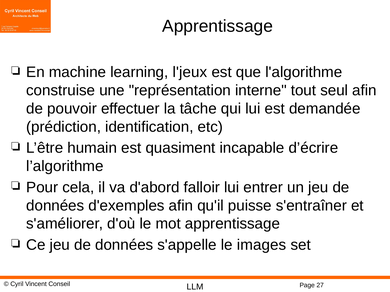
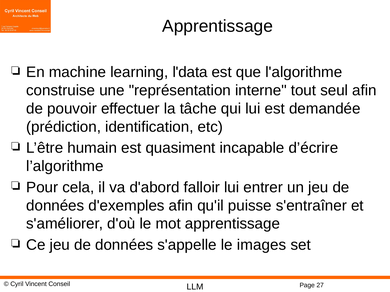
l'jeux: l'jeux -> l'data (190, 72)
